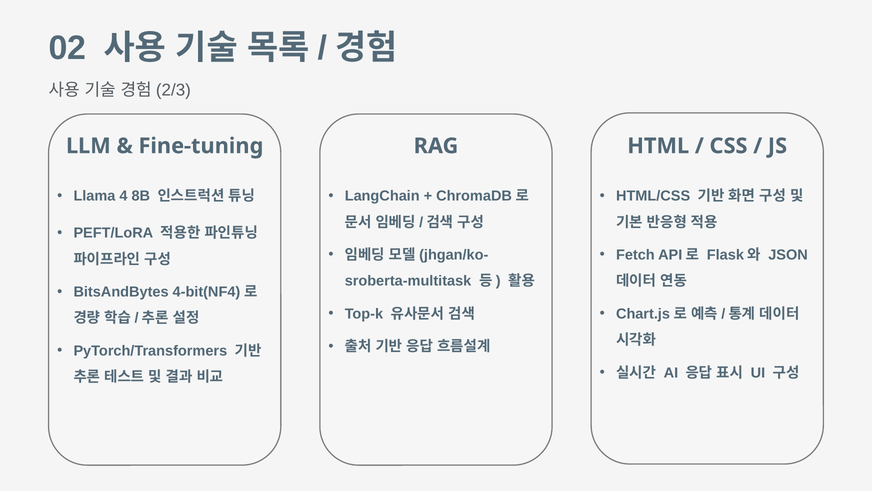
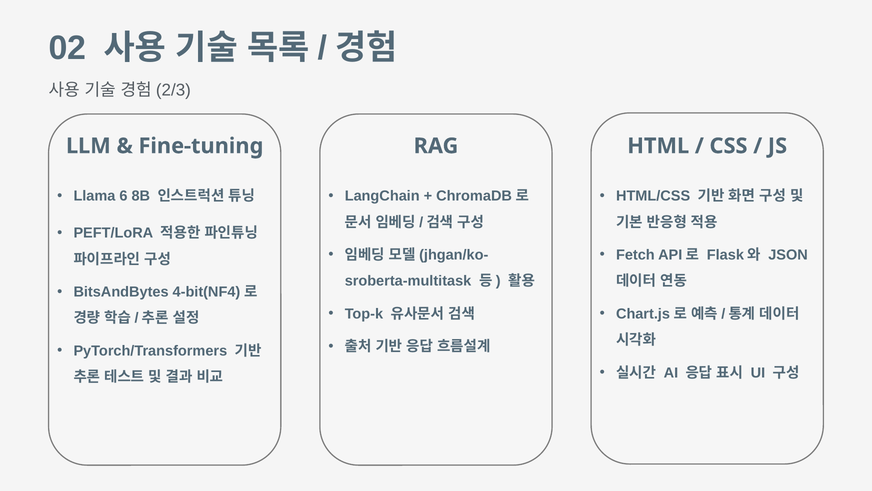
4: 4 -> 6 (123, 196)
